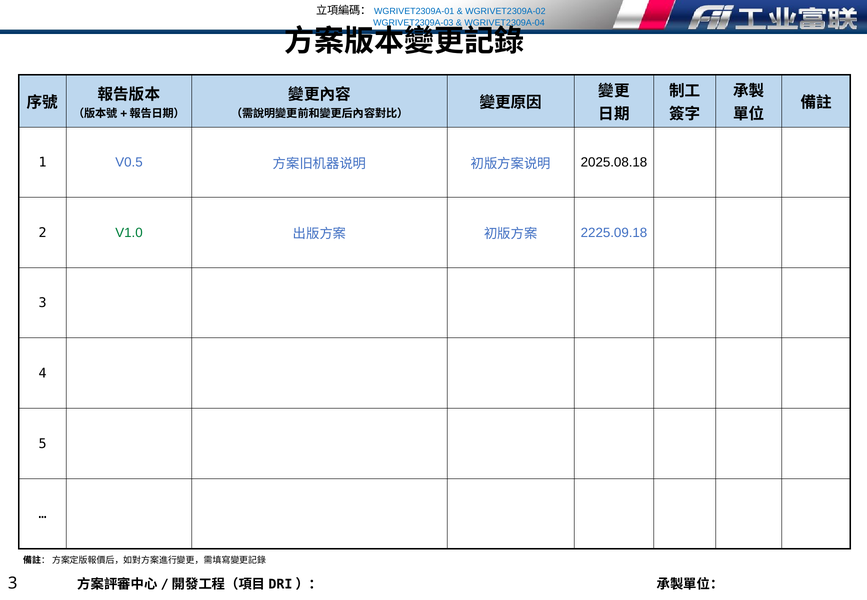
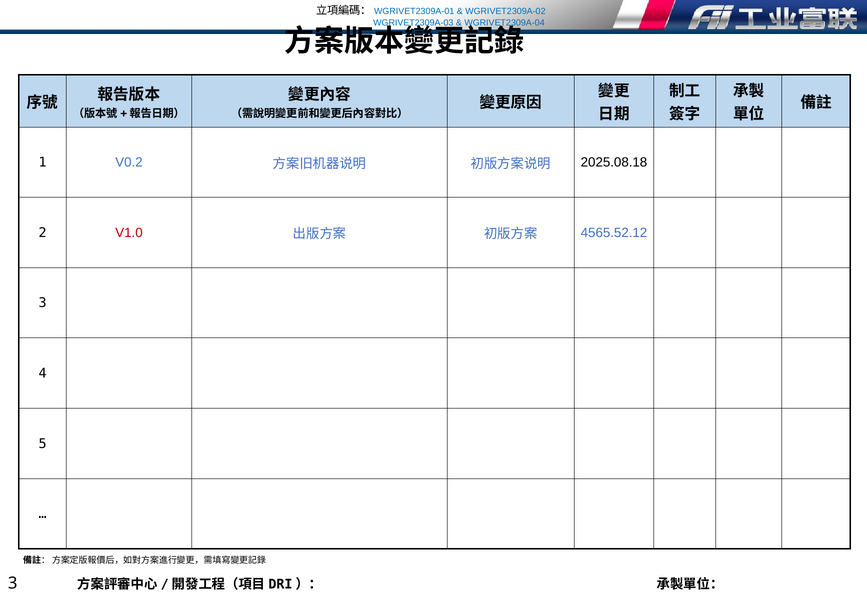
V0.5: V0.5 -> V0.2 (129, 163)
V1.0 colour: green -> red (129, 233)
2225.09.18: 2225.09.18 -> 4565.52.12 (614, 233)
